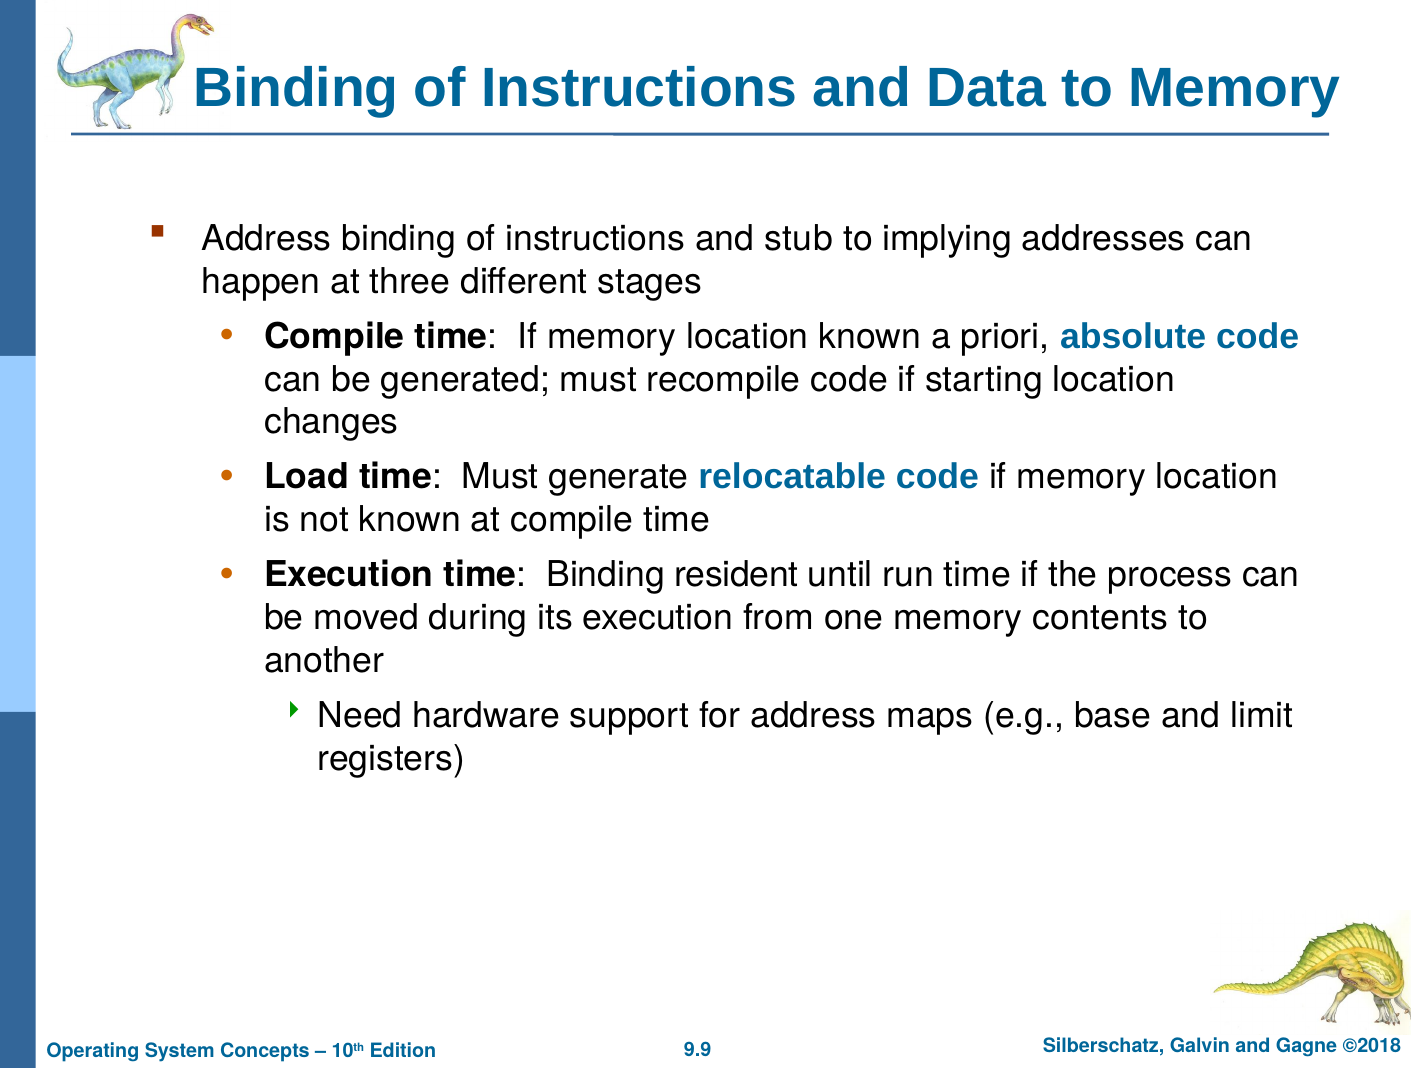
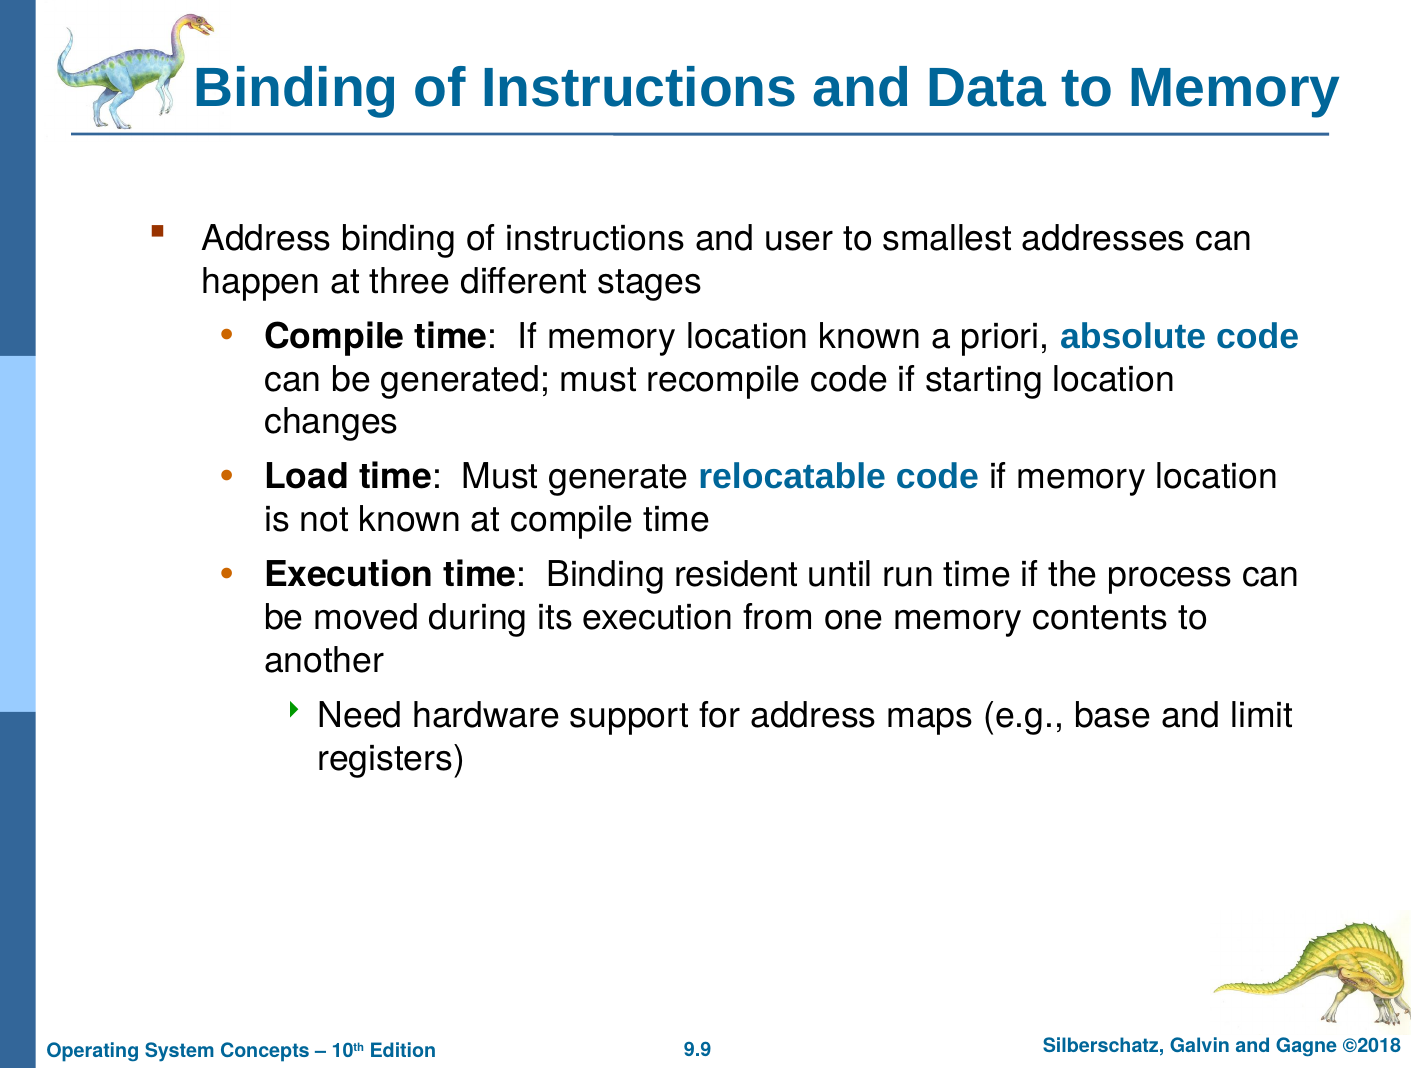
stub: stub -> user (799, 239)
implying: implying -> smallest (947, 239)
